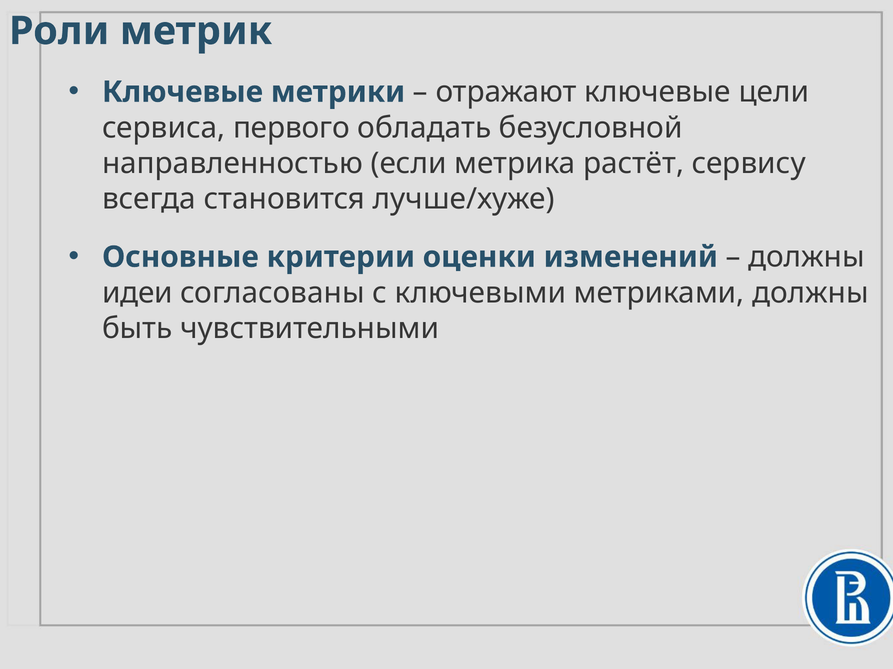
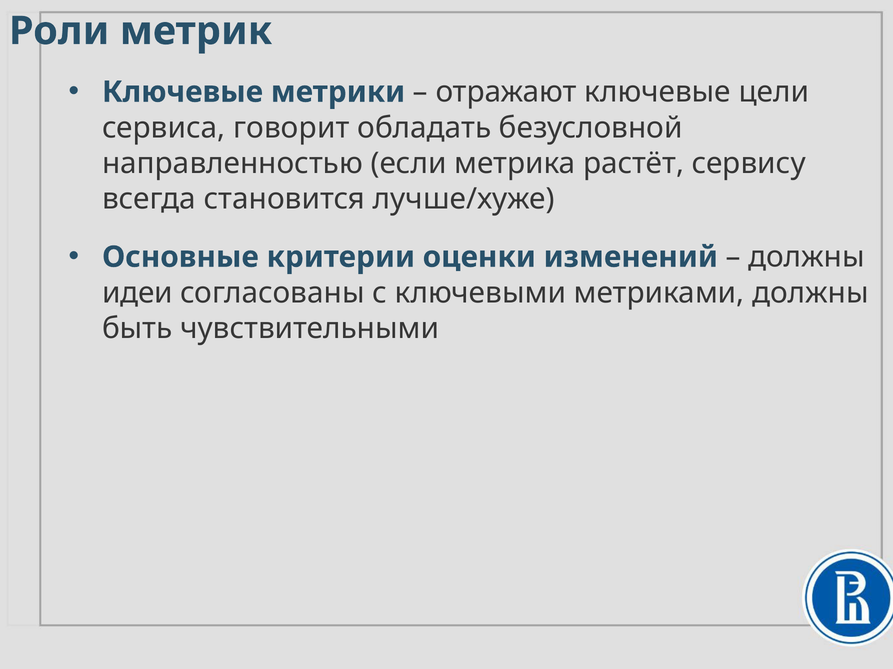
первого: первого -> говорит (291, 128)
